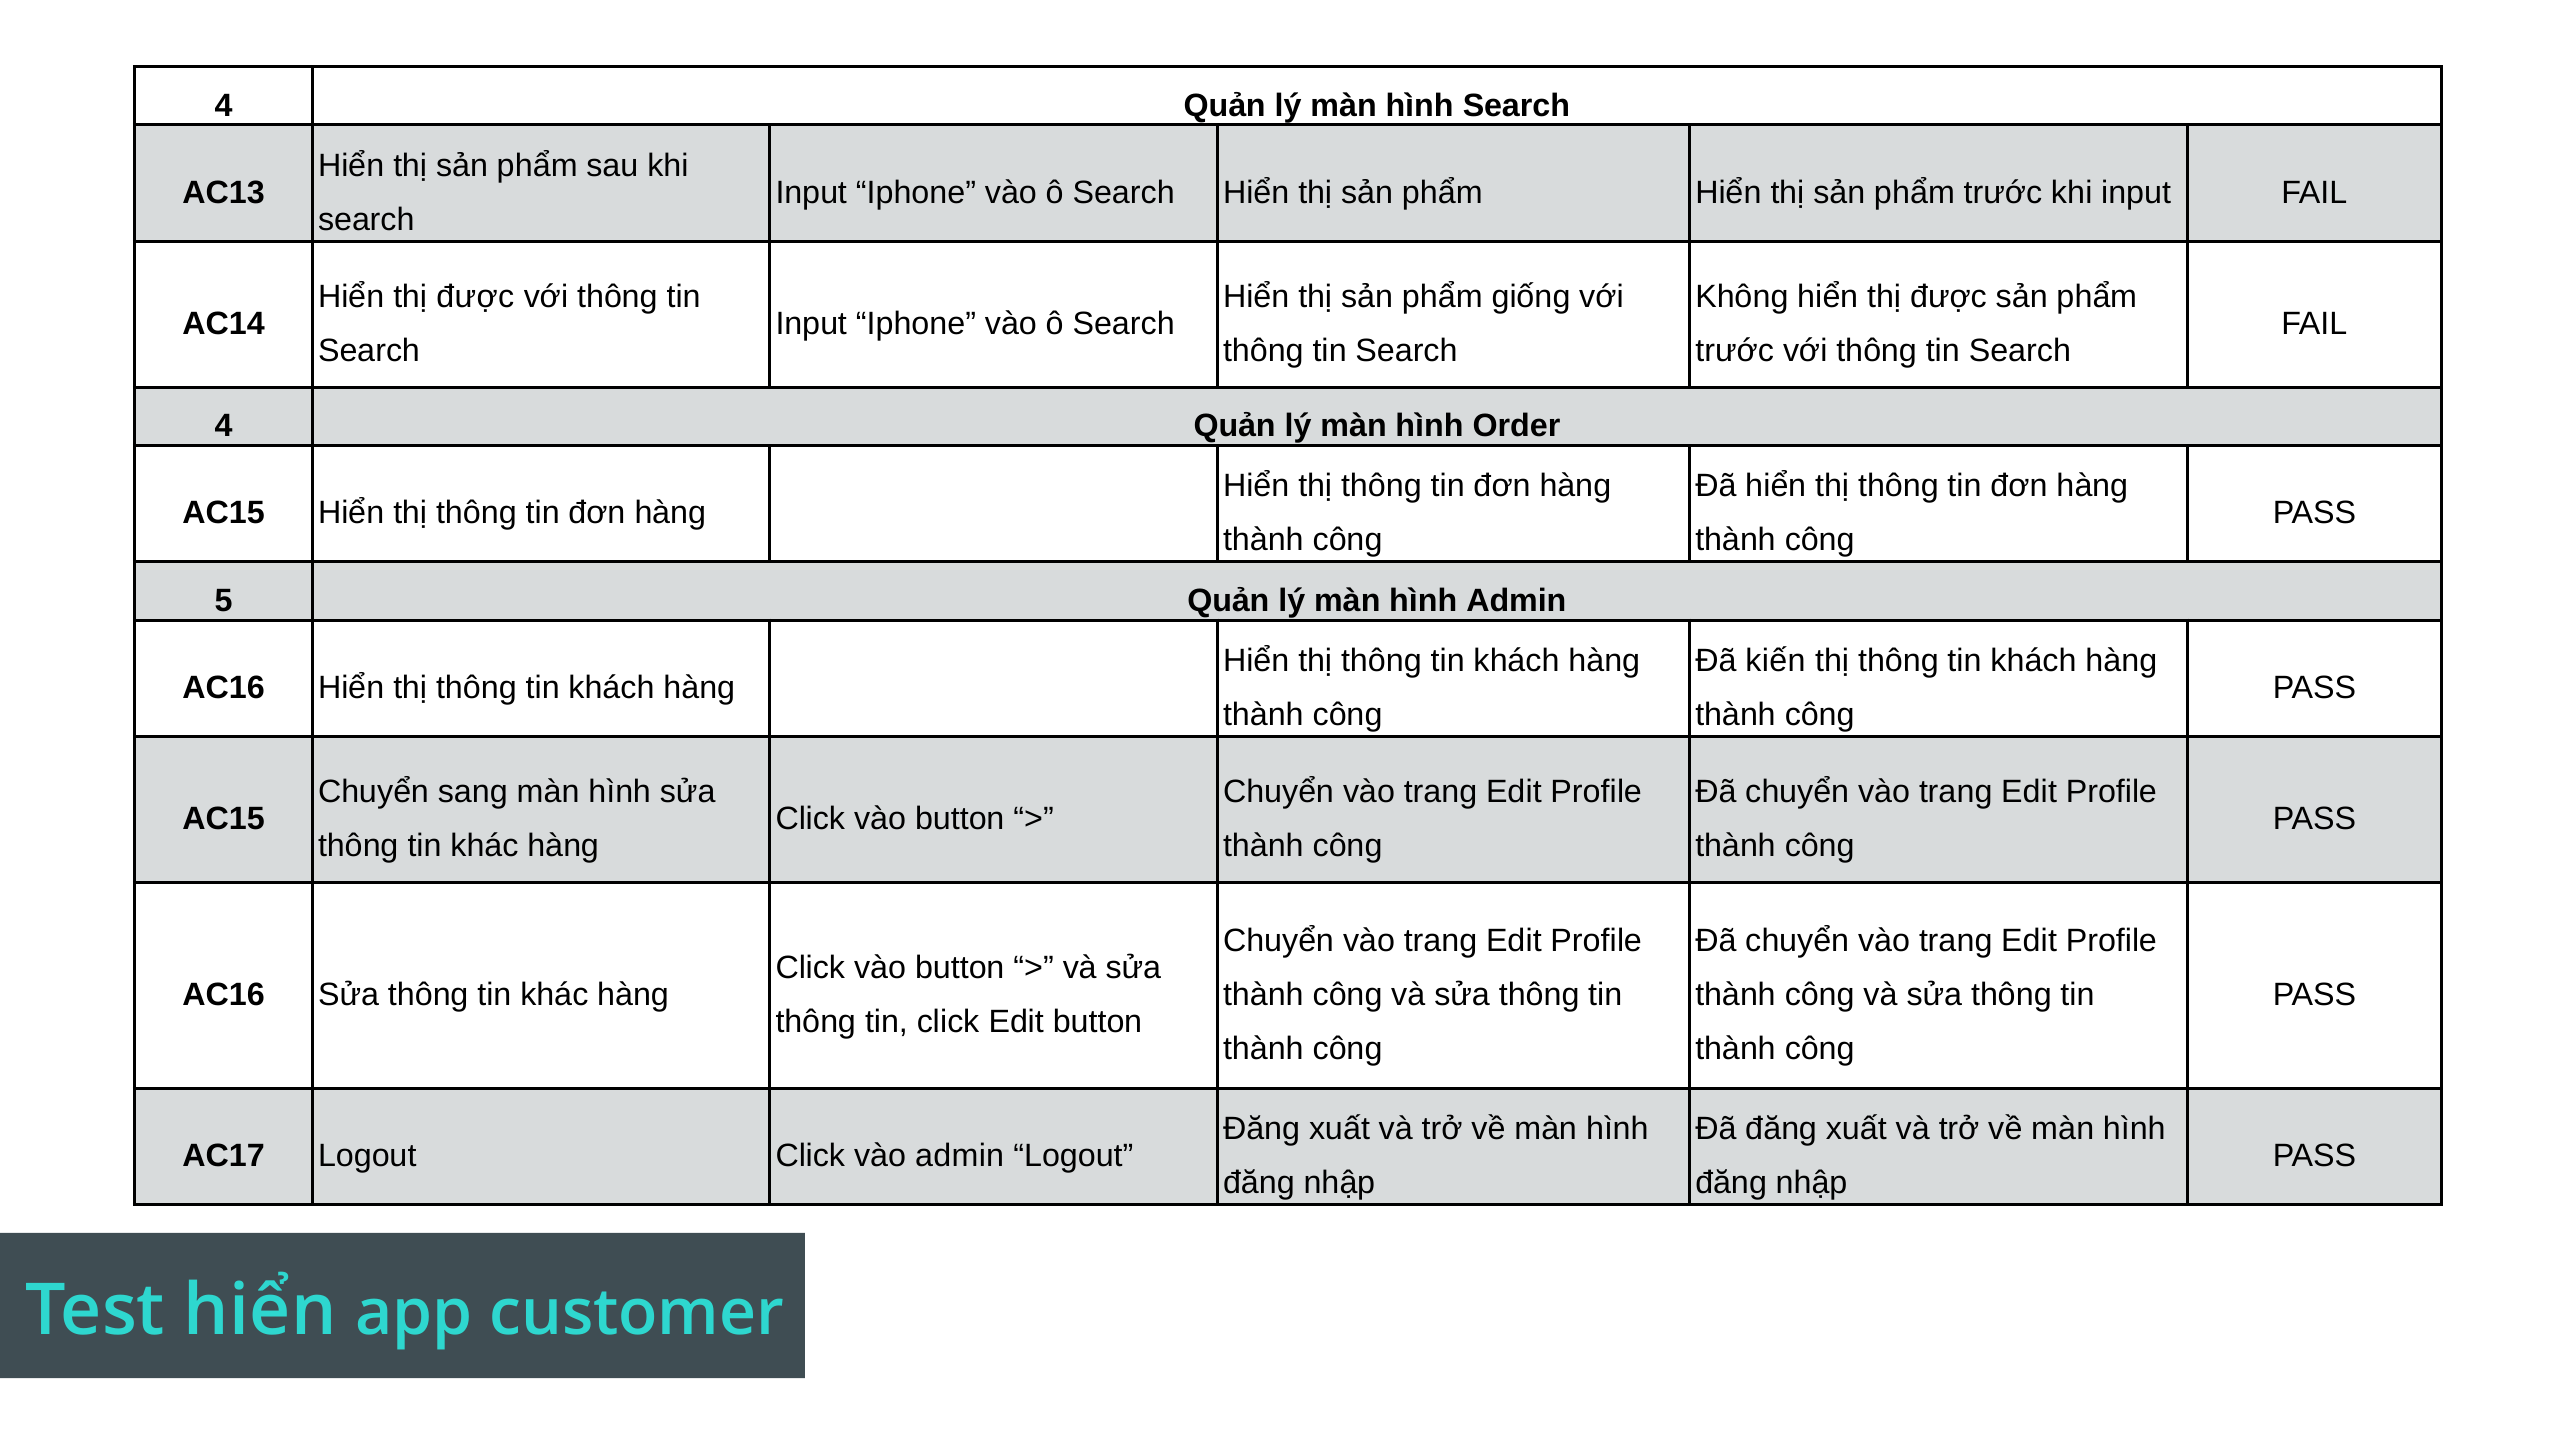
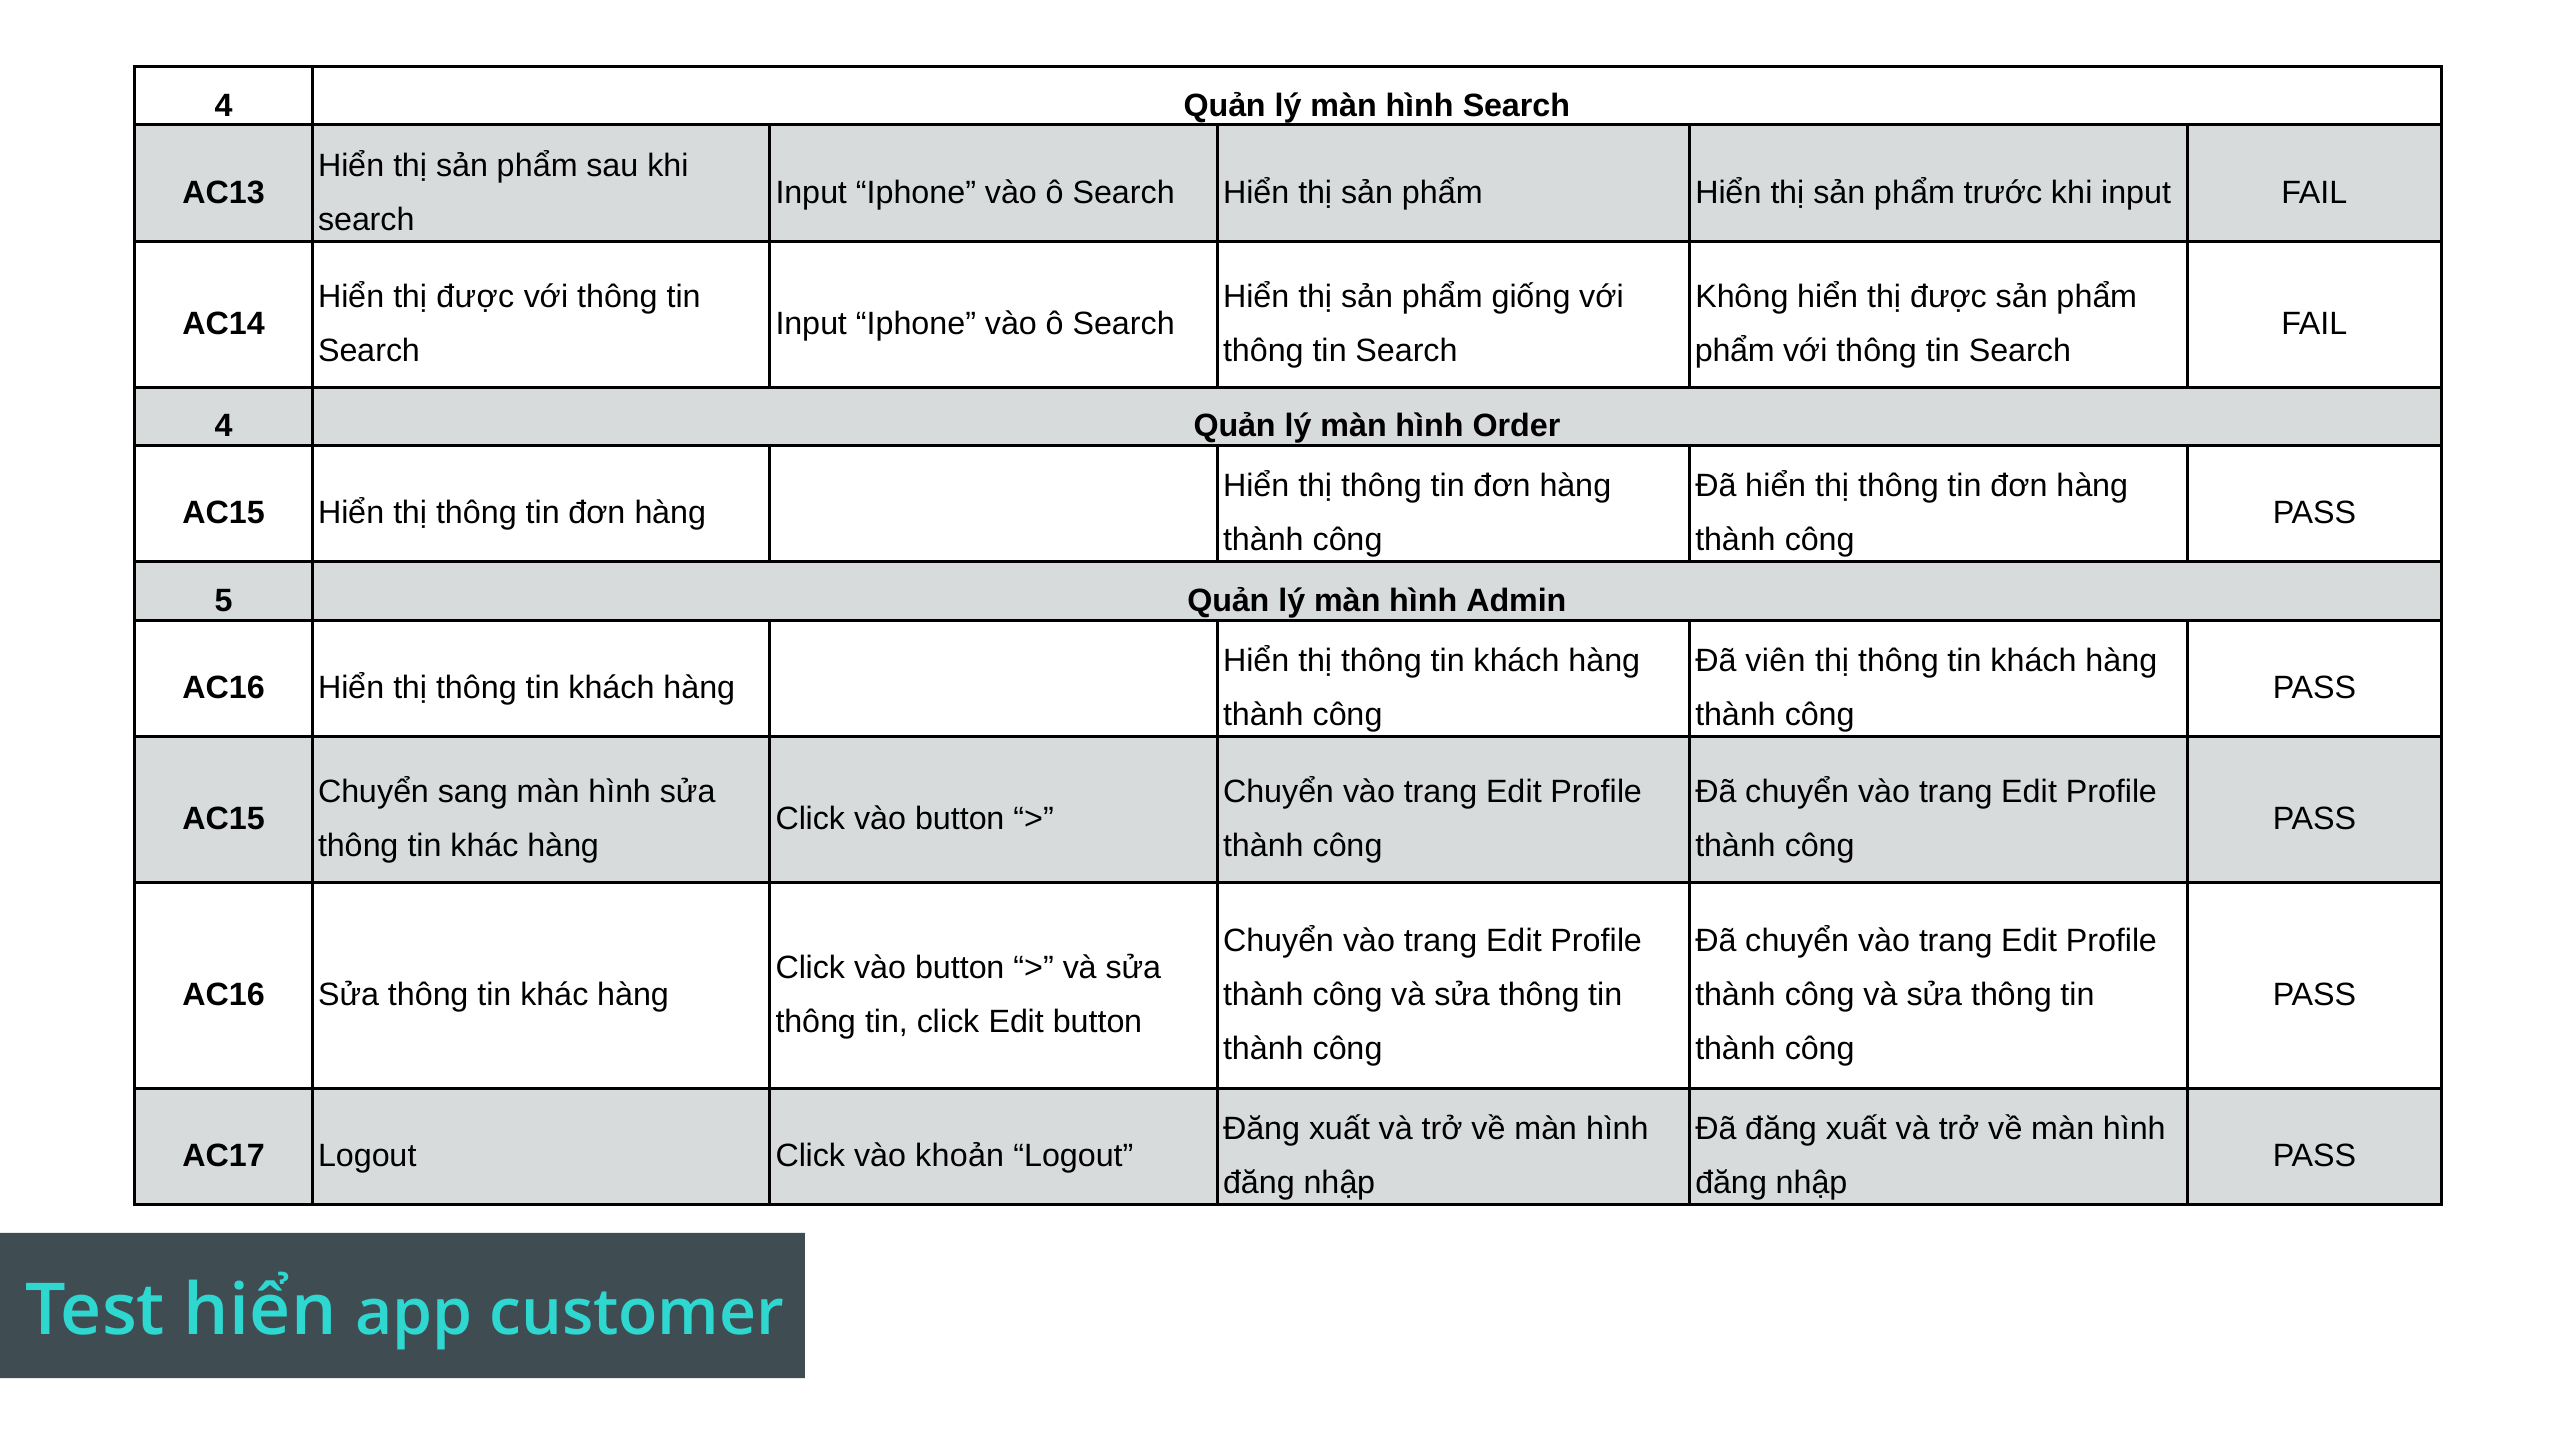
trước: trước -> phẩm (1735, 351)
kiến: kiến -> viên (1775, 661)
vào admin: admin -> khoản (960, 1156)
